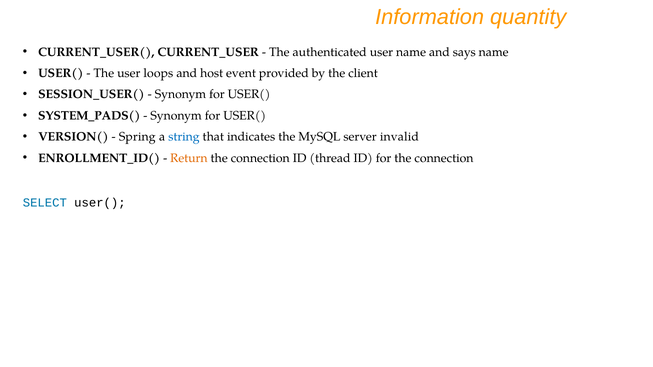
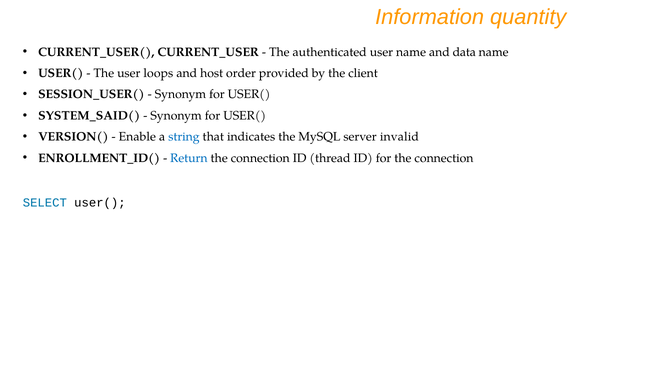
says: says -> data (464, 52)
event: event -> order (241, 73)
SYSTEM_PADS(: SYSTEM_PADS( -> SYSTEM_SAID( (89, 116)
Spring: Spring -> Enable (137, 137)
Return colour: orange -> blue (189, 158)
